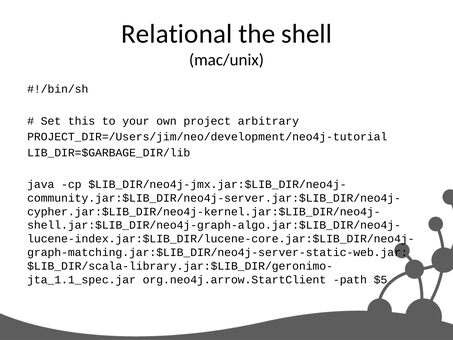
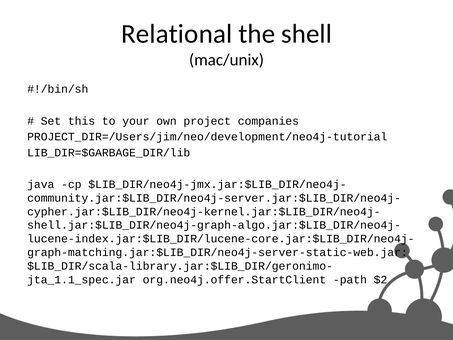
arbitrary: arbitrary -> companies (268, 121)
org.neo4j.arrow.StartClient: org.neo4j.arrow.StartClient -> org.neo4j.offer.StartClient (234, 279)
$5: $5 -> $2 (381, 279)
